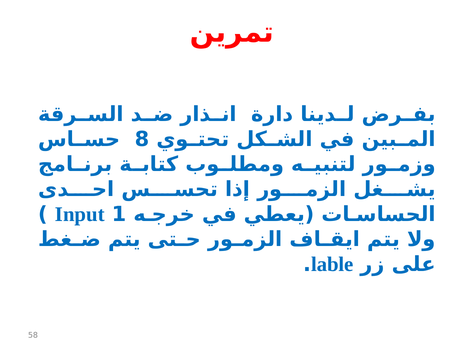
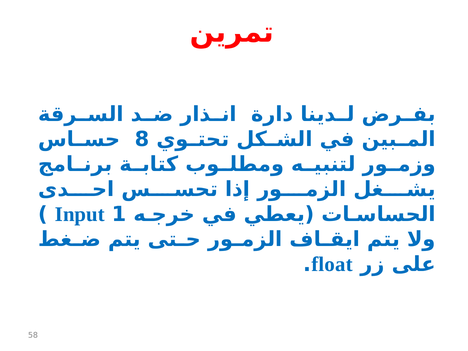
lable: lable -> float (332, 264)
